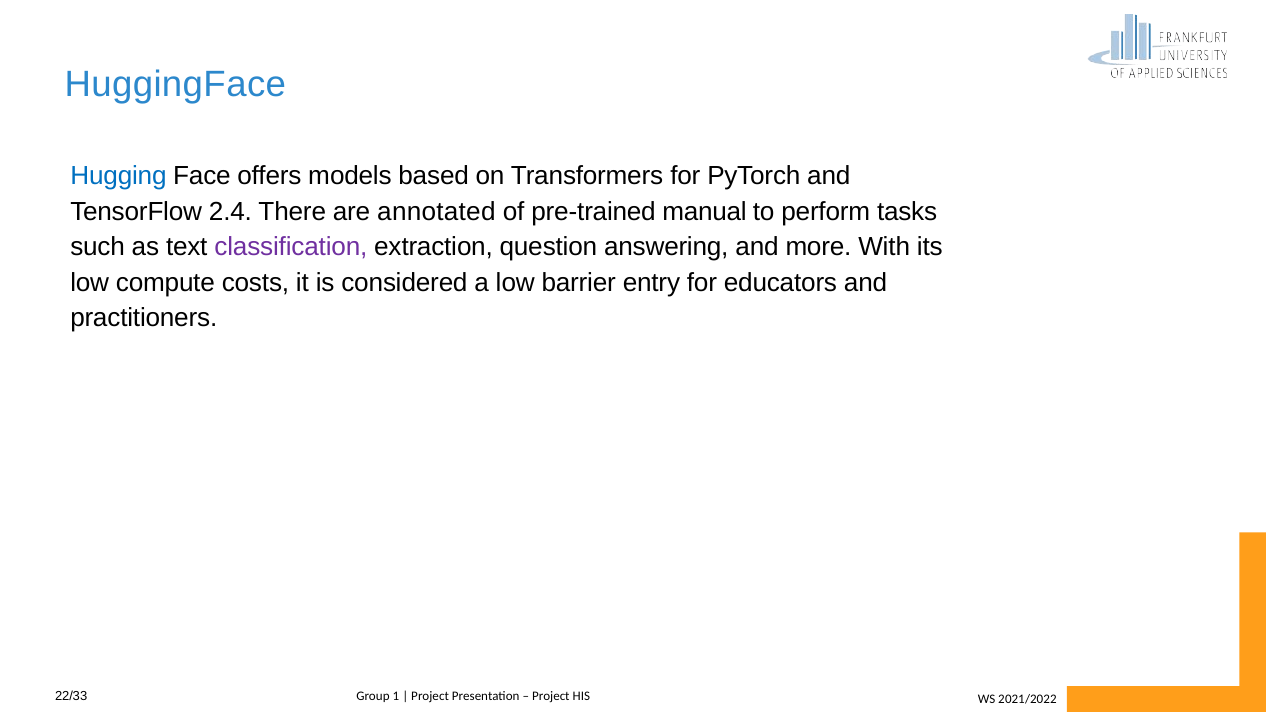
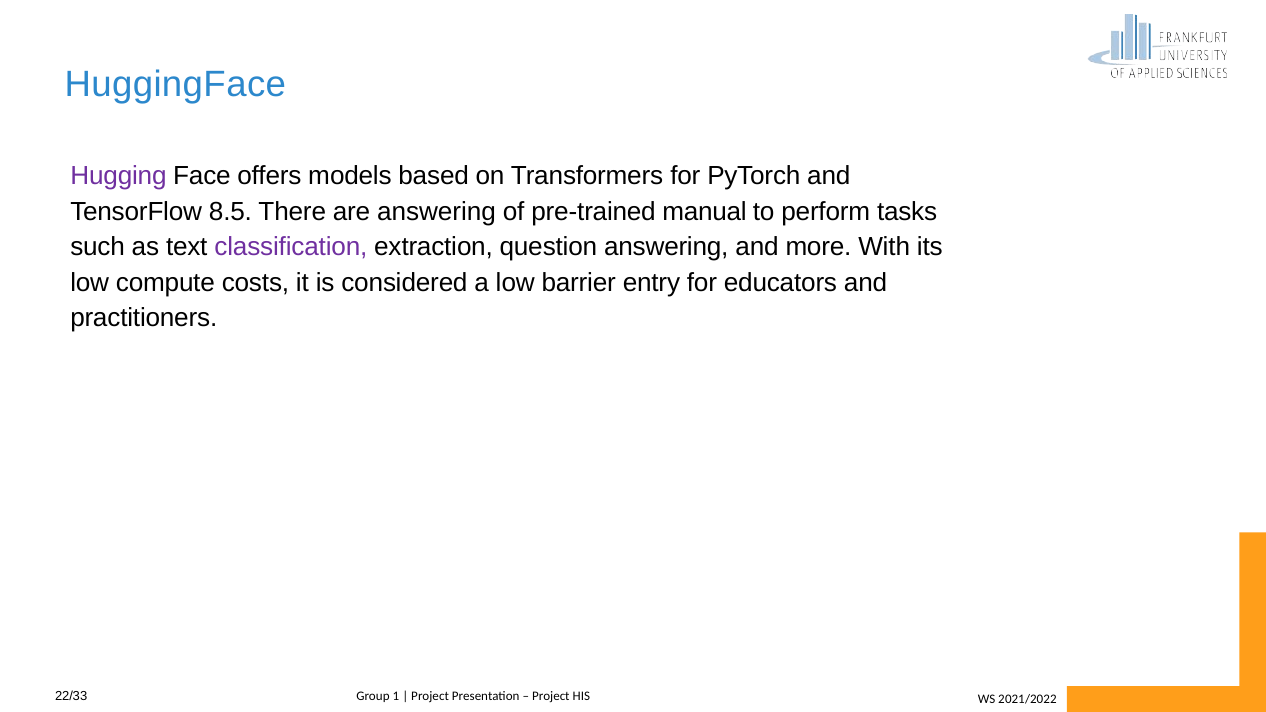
Hugging colour: blue -> purple (118, 176)
2.4: 2.4 -> 8.5 (230, 212)
are annotated: annotated -> answering (437, 212)
